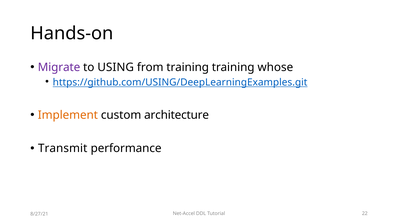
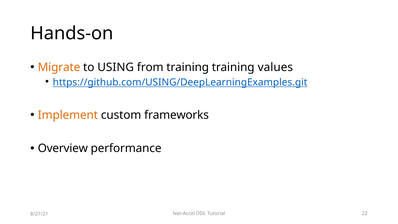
Migrate colour: purple -> orange (59, 67)
whose: whose -> values (275, 67)
architecture: architecture -> frameworks (177, 115)
Transmit: Transmit -> Overview (63, 148)
